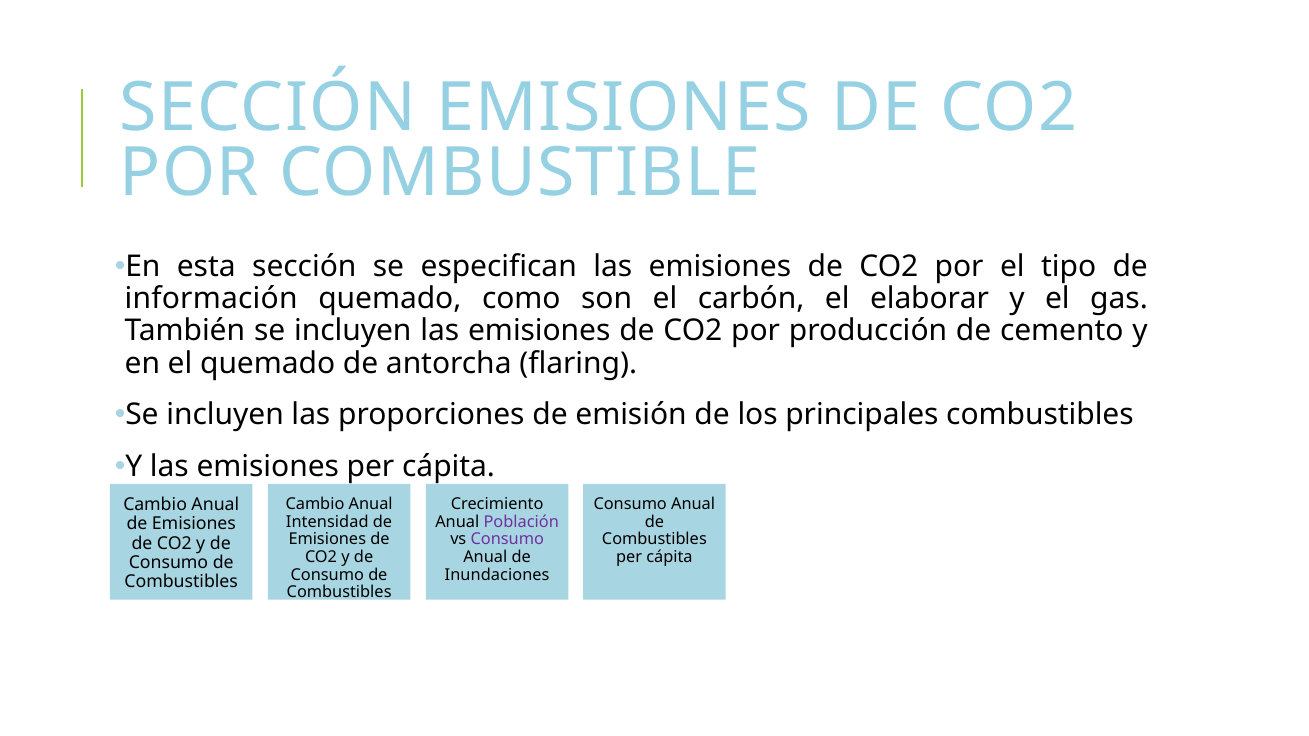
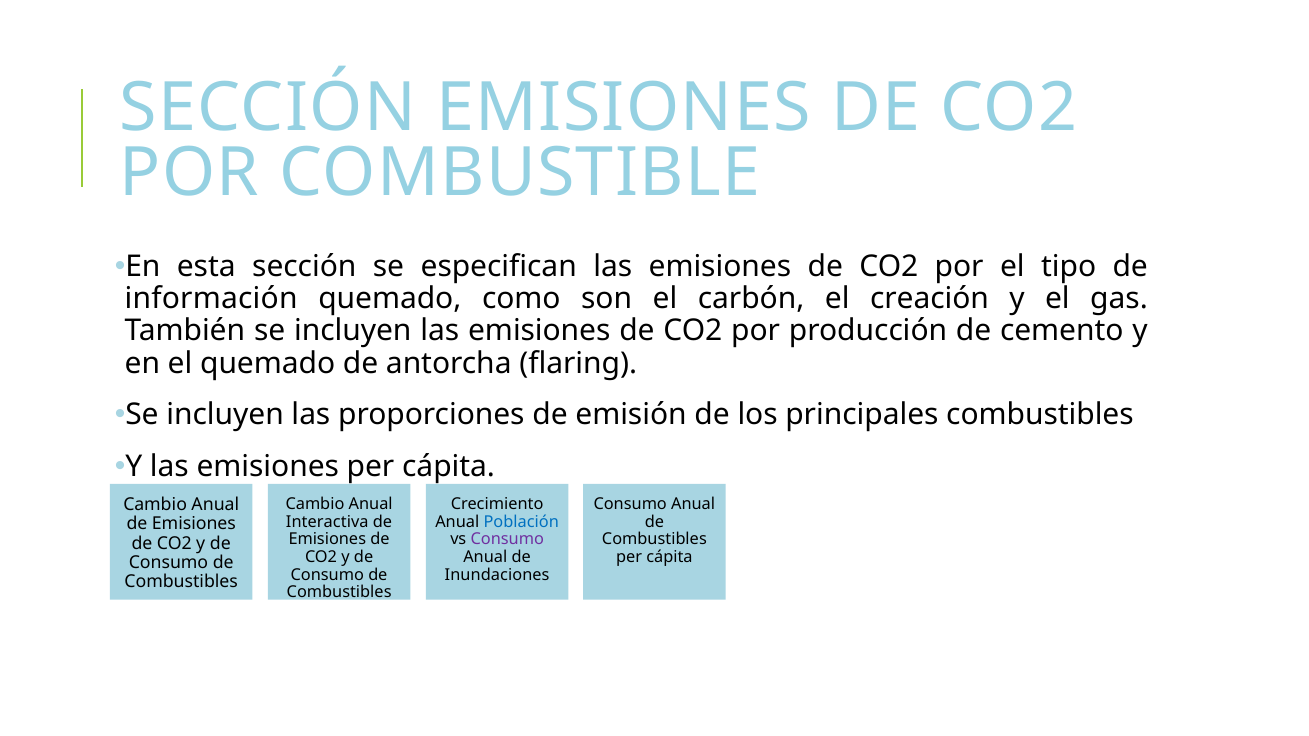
elaborar: elaborar -> creación (929, 299)
Intensidad: Intensidad -> Interactiva (327, 522)
Población colour: purple -> blue (521, 522)
